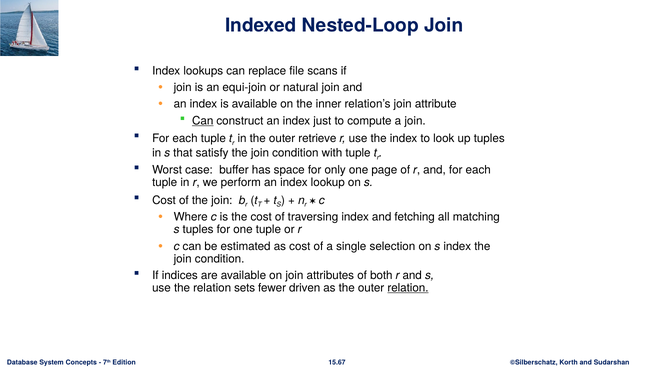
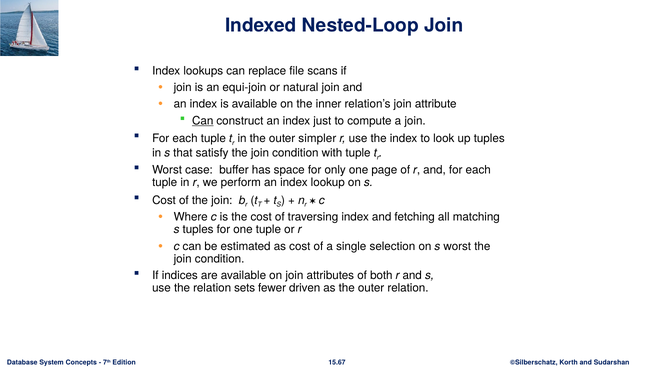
retrieve: retrieve -> simpler (317, 139)
s index: index -> worst (457, 246)
relation underline: present -> none (408, 288)
